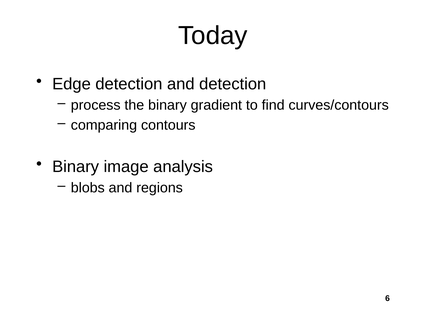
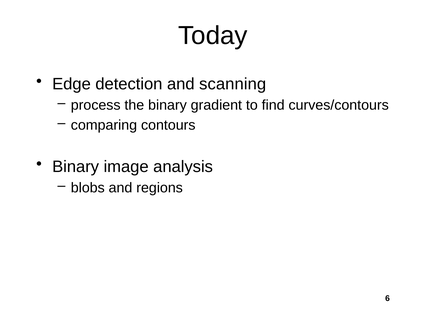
and detection: detection -> scanning (233, 84)
